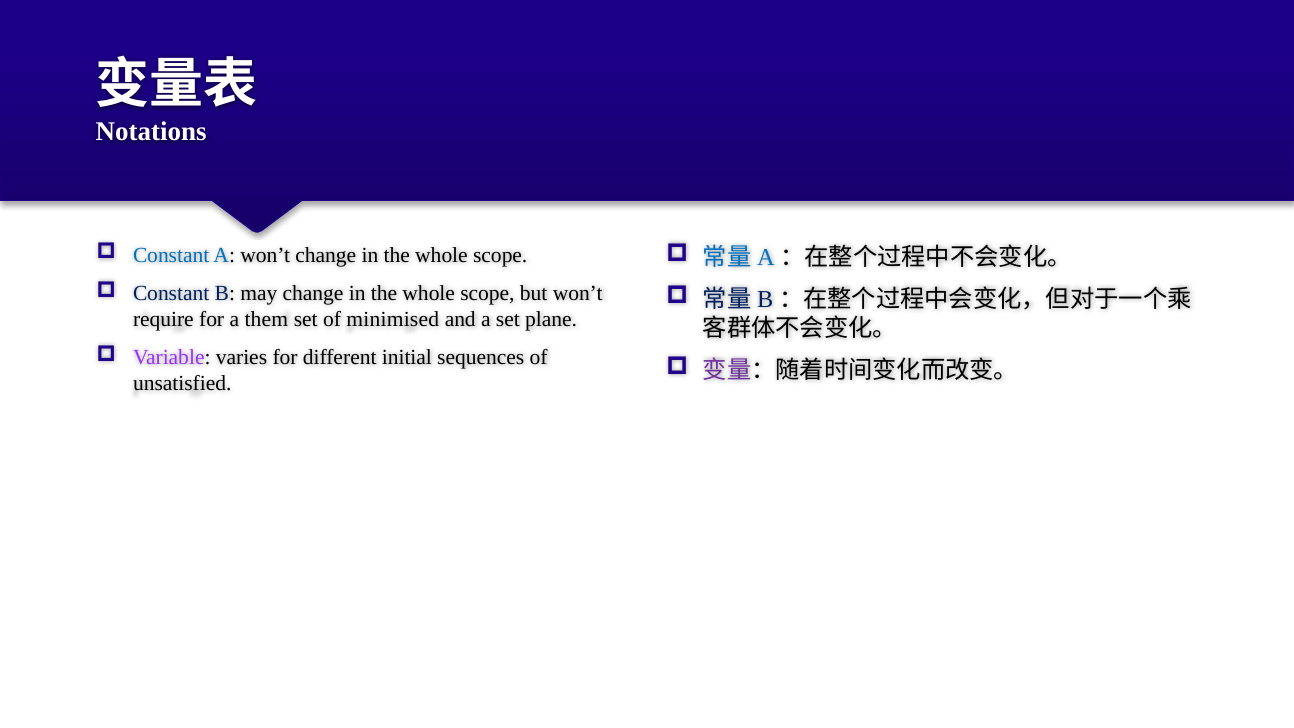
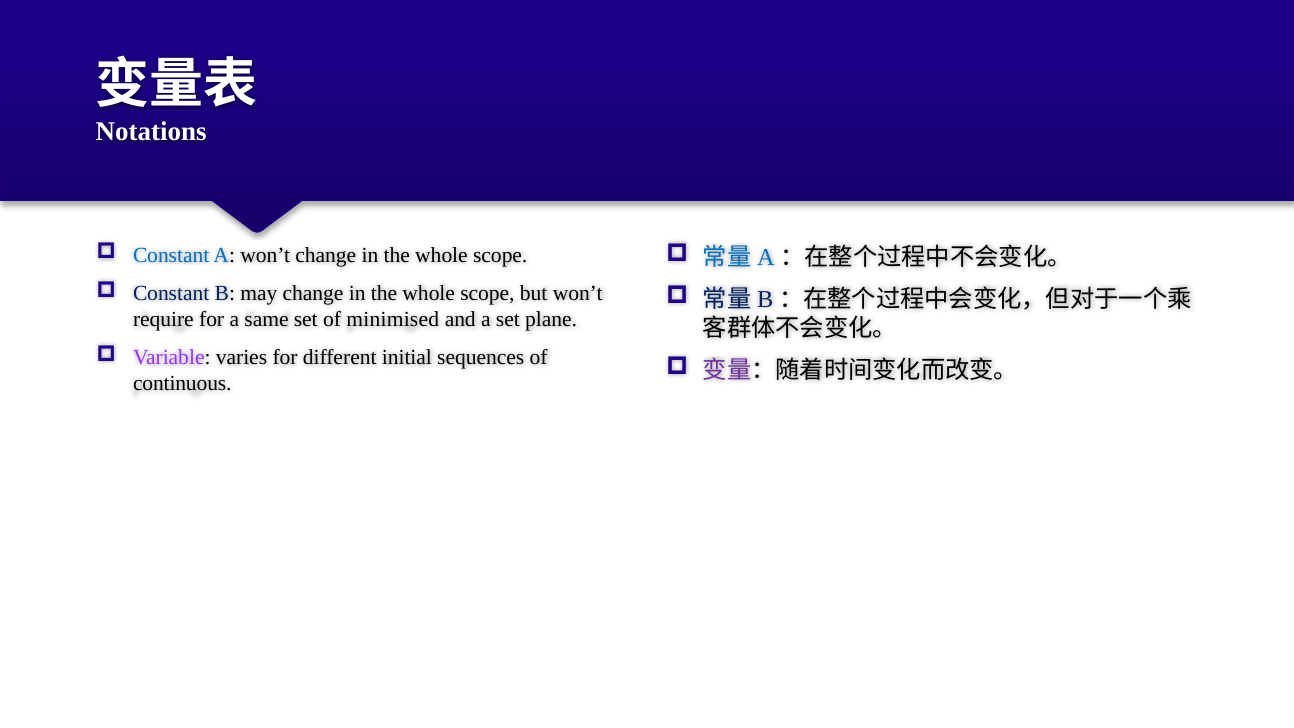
them: them -> same (267, 319)
unsatisfied: unsatisfied -> continuous (182, 383)
